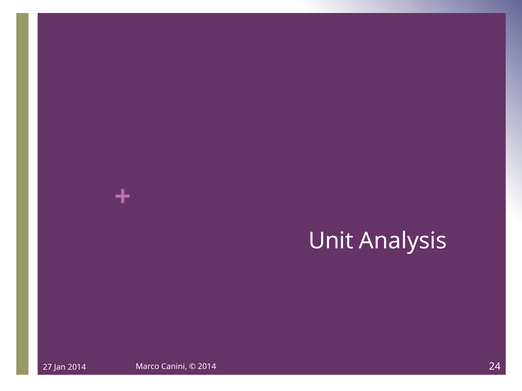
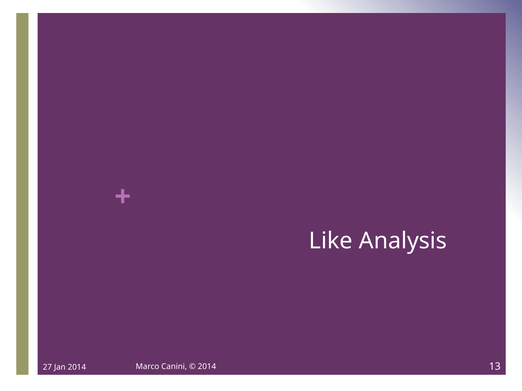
Unit: Unit -> Like (331, 241)
24: 24 -> 13 (495, 367)
